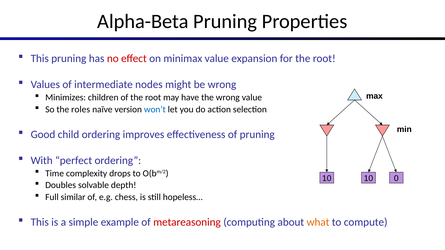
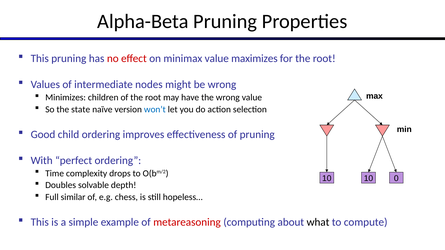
expansion: expansion -> maximizes (254, 59)
roles: roles -> state (81, 109)
what colour: orange -> black (318, 222)
